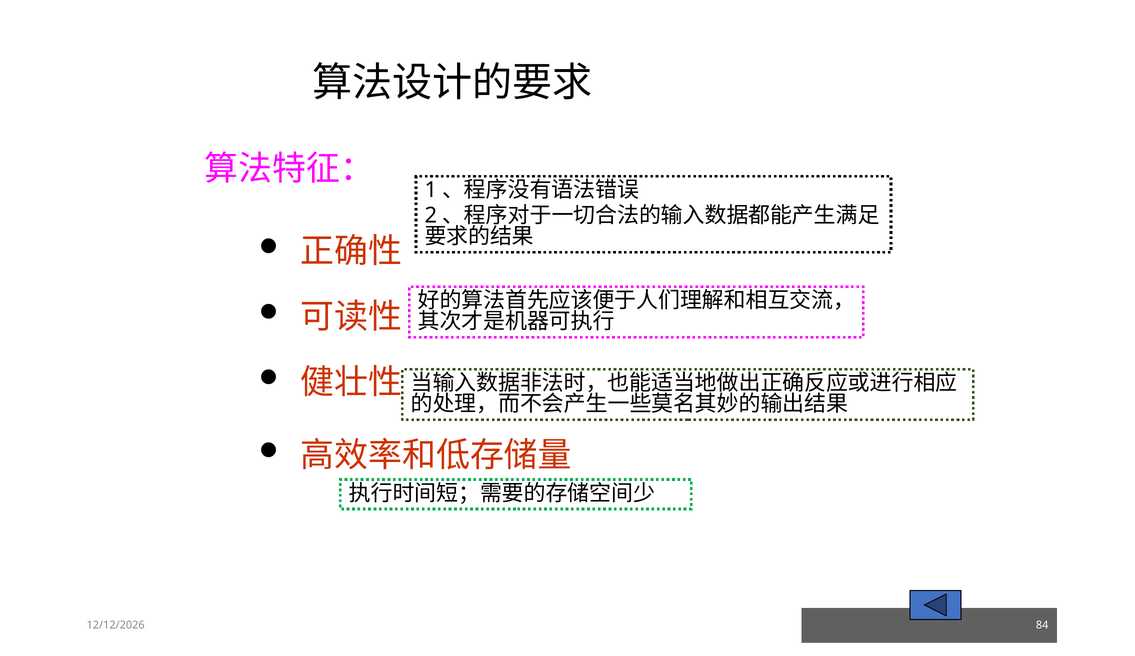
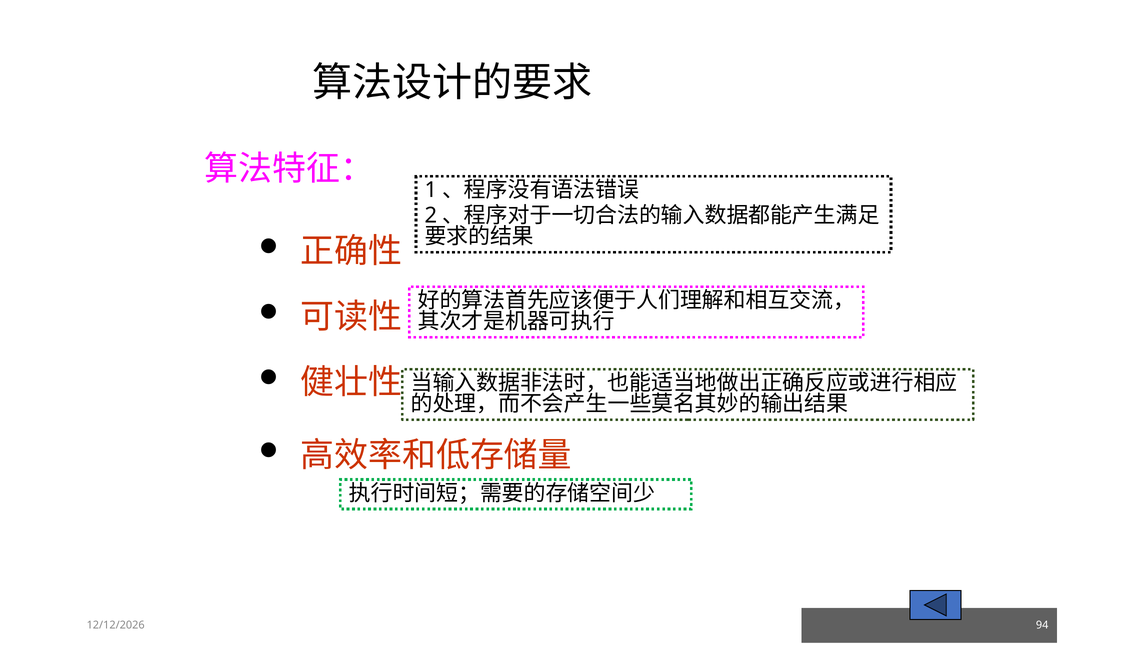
84: 84 -> 94 (1042, 625)
